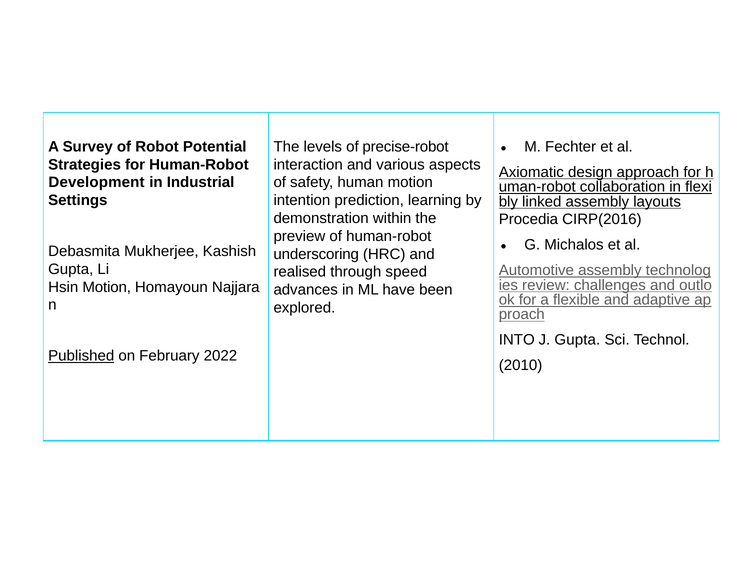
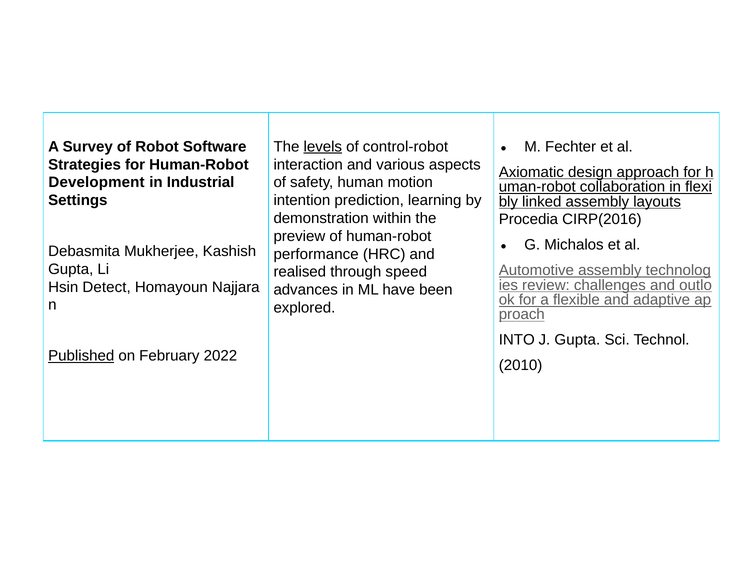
Potential: Potential -> Software (215, 147)
levels underline: none -> present (323, 147)
precise-robot: precise-robot -> control-robot (405, 147)
underscoring: underscoring -> performance (316, 254)
Hsin Motion: Motion -> Detect (107, 287)
